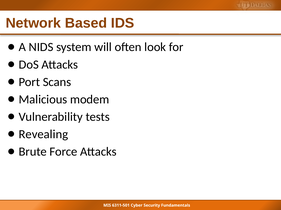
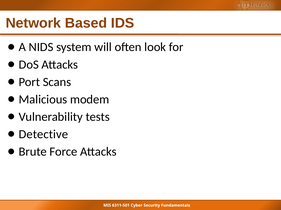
Revealing: Revealing -> Detective (43, 135)
